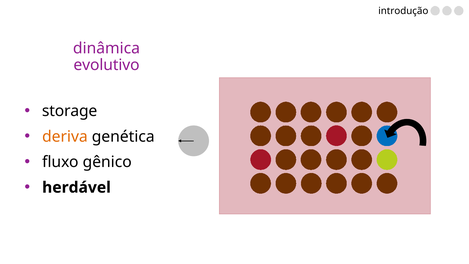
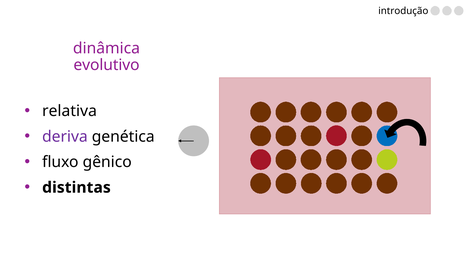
storage: storage -> relativa (70, 111)
deriva colour: orange -> purple (65, 136)
herdável: herdável -> distintas (76, 187)
